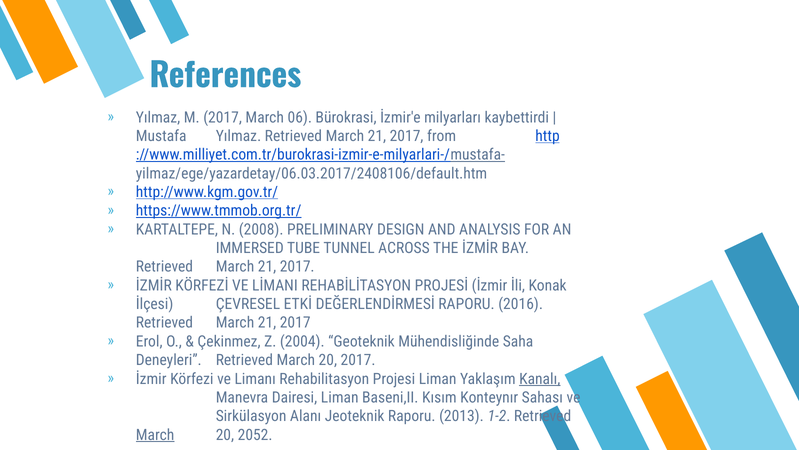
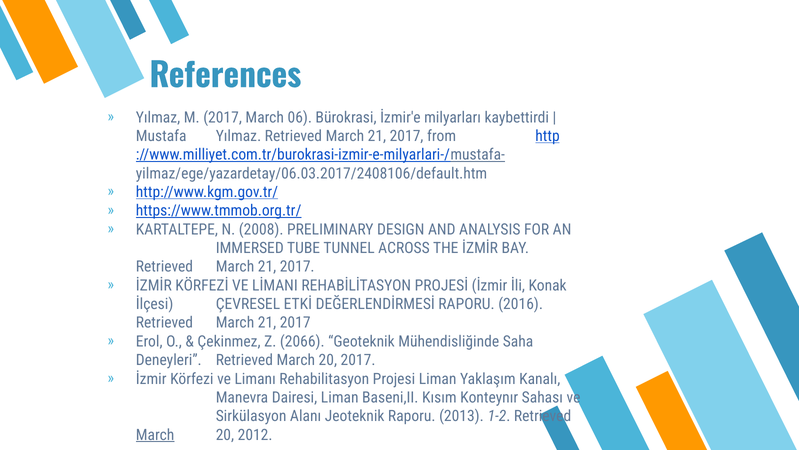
2004: 2004 -> 2066 (302, 341)
Kanalı underline: present -> none (540, 378)
2052: 2052 -> 2012 (255, 434)
